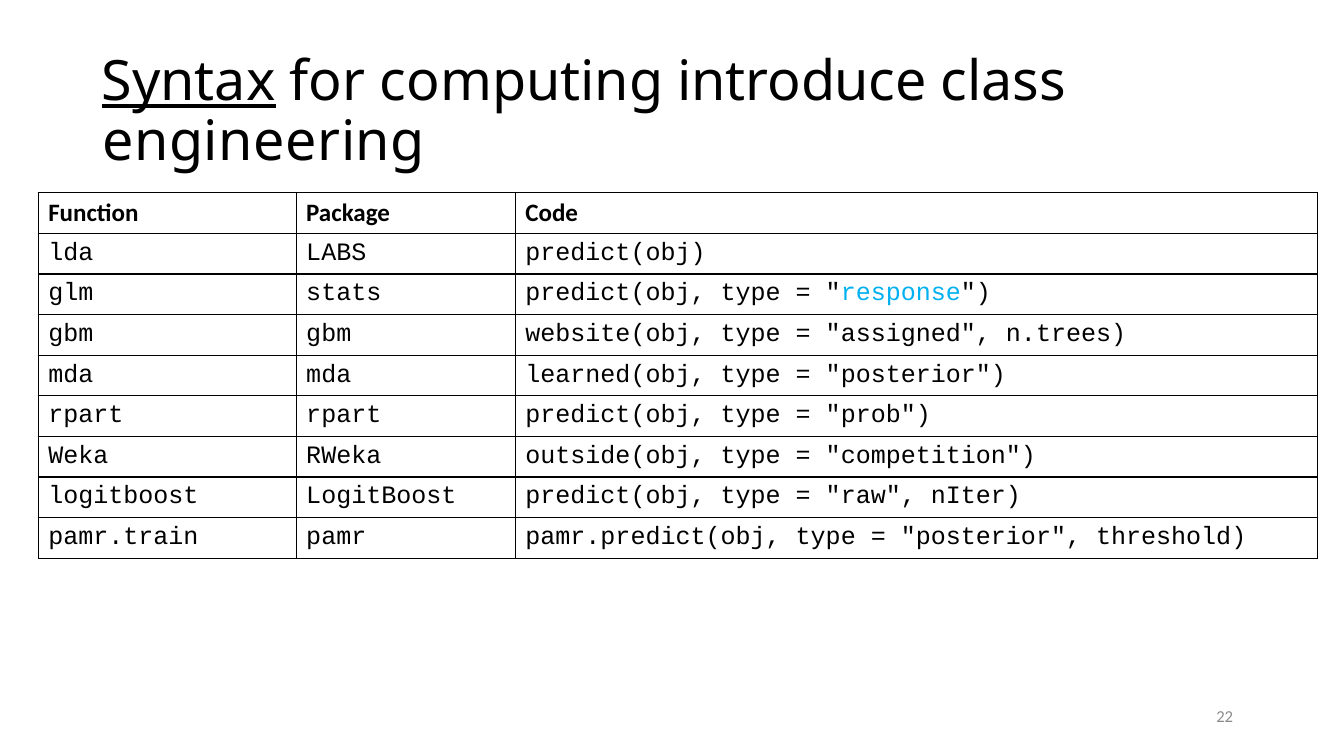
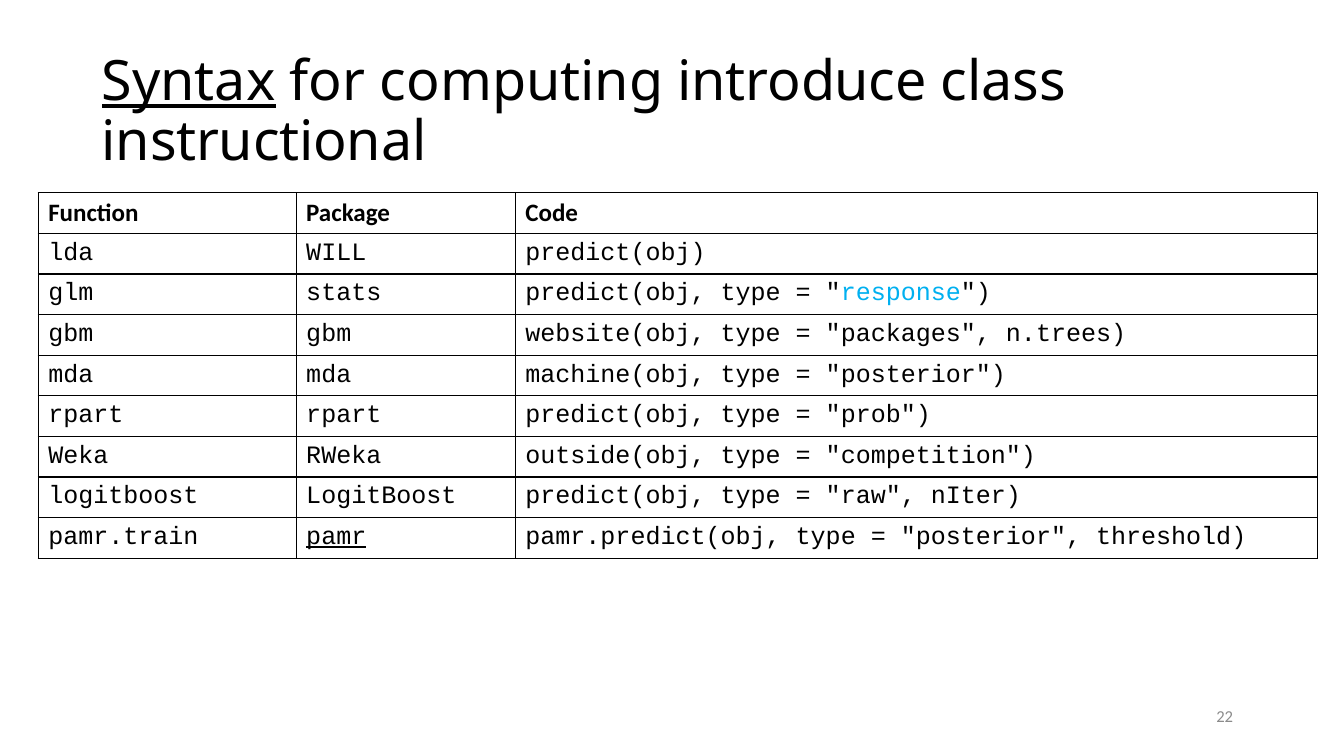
engineering: engineering -> instructional (264, 142)
LABS: LABS -> WILL (336, 252)
assigned: assigned -> packages (908, 333)
learned(obj: learned(obj -> machine(obj (615, 374)
pamr underline: none -> present (336, 536)
